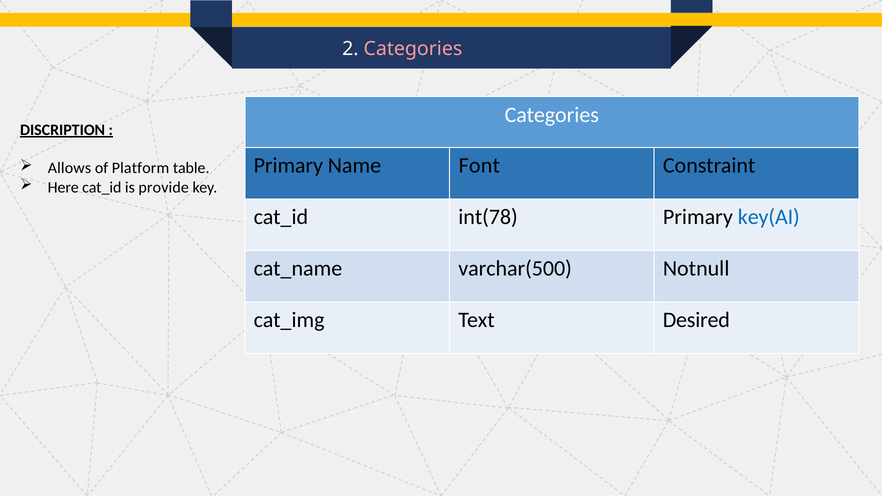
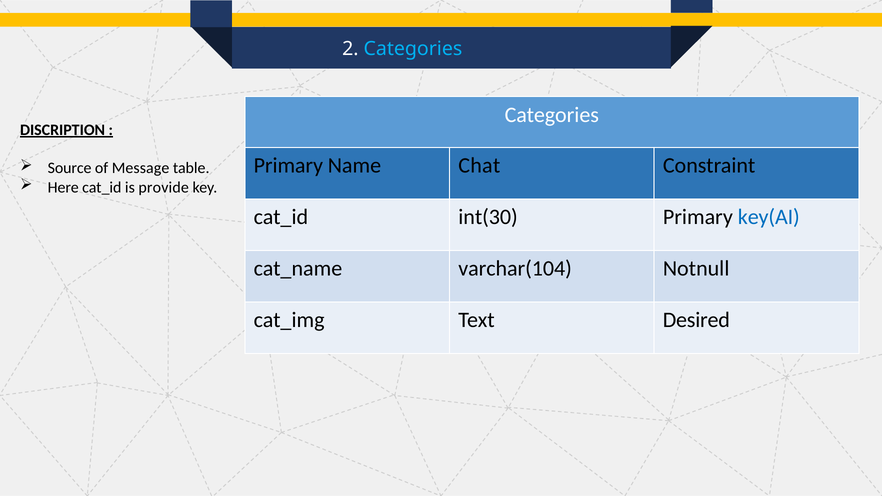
Categories colour: pink -> light blue (413, 49)
Font: Font -> Chat (479, 166)
Allows: Allows -> Source (70, 168)
Platform: Platform -> Message (141, 168)
int(78: int(78 -> int(30 (488, 217)
varchar(500: varchar(500 -> varchar(104 (515, 269)
